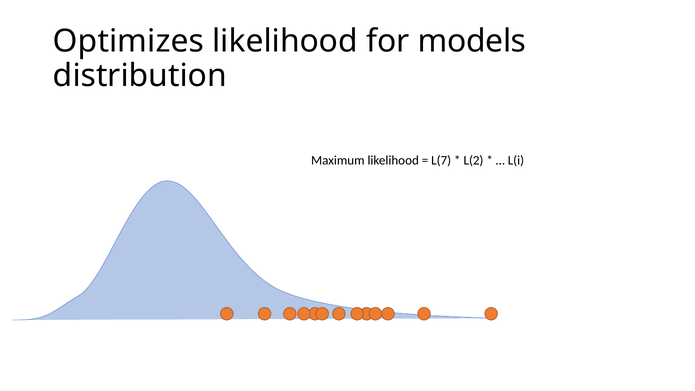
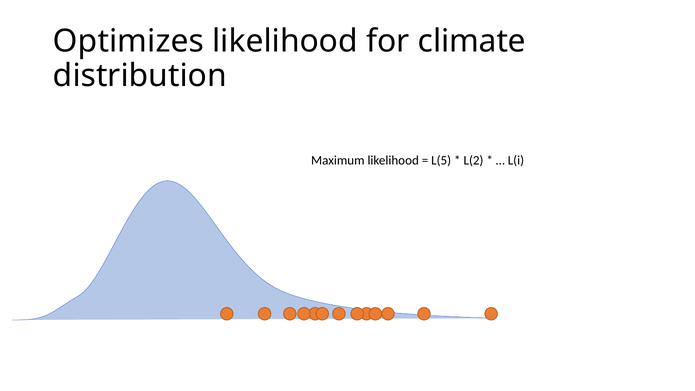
models: models -> climate (472, 41)
L(7: L(7 -> L(5 (441, 160)
